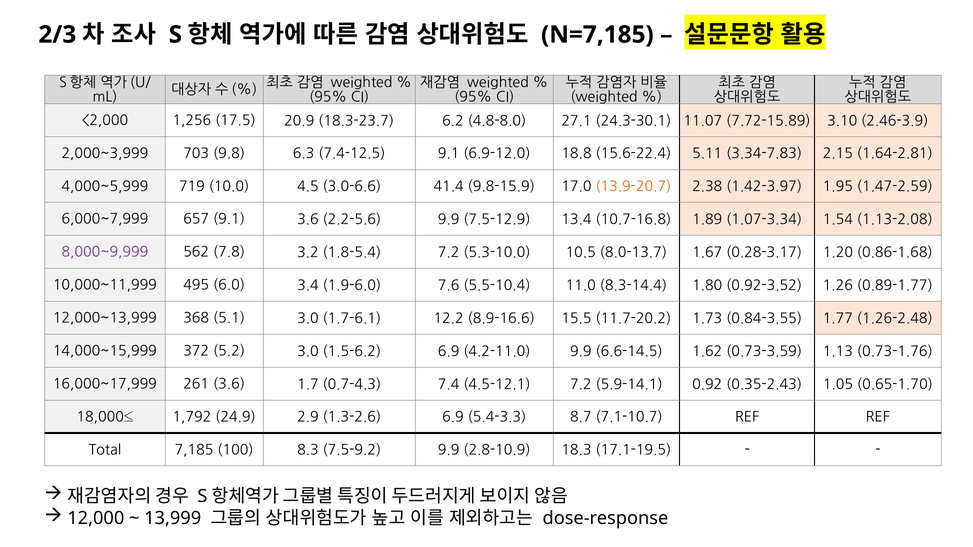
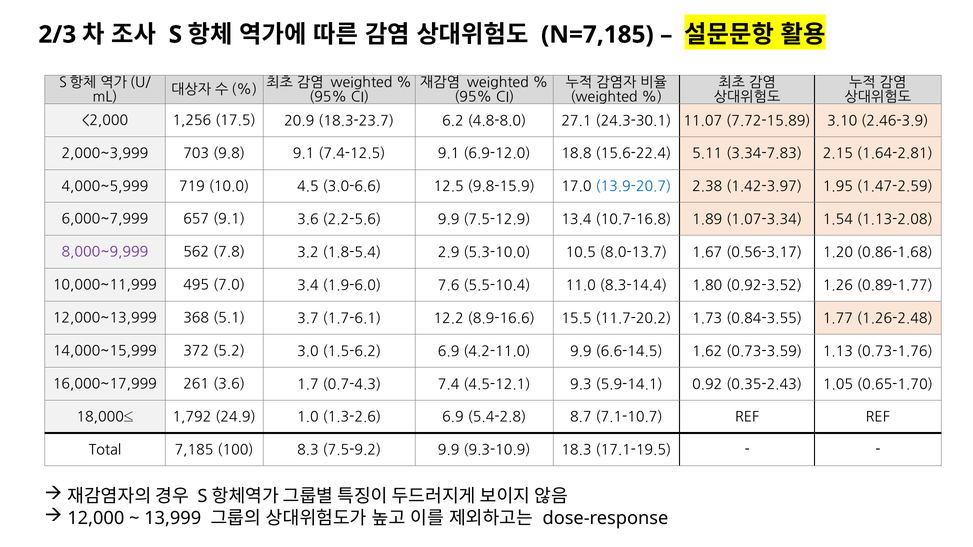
9.8 6.3: 6.3 -> 9.1 (304, 154)
41.4: 41.4 -> 12.5 (449, 187)
13.9-20.7 colour: orange -> blue (633, 187)
1.8-5.4 7.2: 7.2 -> 2.9 (449, 253)
0.28-3.17: 0.28-3.17 -> 0.56-3.17 (764, 253)
6.0: 6.0 -> 7.0 (229, 285)
5.1 3.0: 3.0 -> 3.7 (308, 319)
4.5-12.1 7.2: 7.2 -> 9.3 (581, 385)
2.9: 2.9 -> 1.0 (308, 418)
5.4-3.3: 5.4-3.3 -> 5.4-2.8 (497, 418)
2.8-10.9: 2.8-10.9 -> 9.3-10.9 (497, 450)
